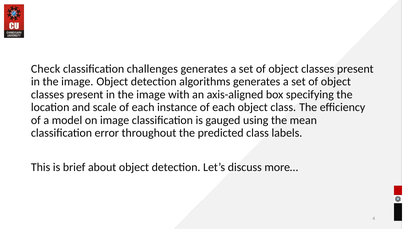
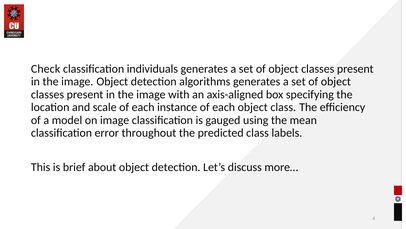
challenges: challenges -> individuals (152, 69)
